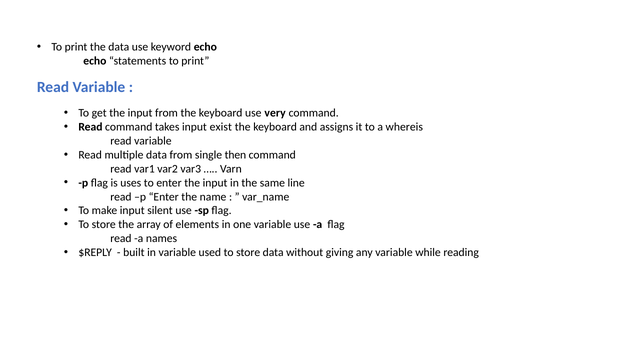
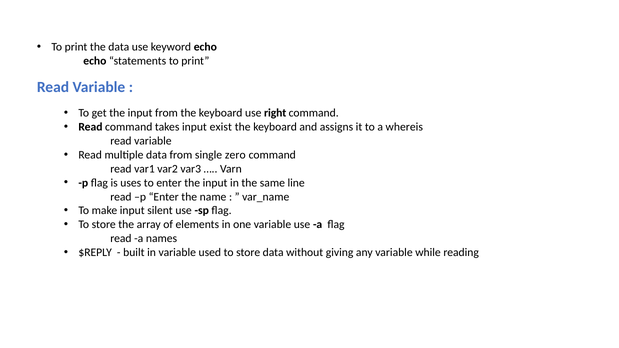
very: very -> right (275, 113)
then: then -> zero (235, 155)
